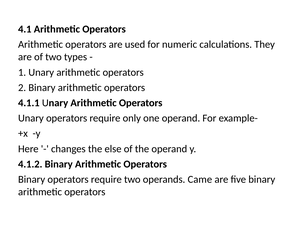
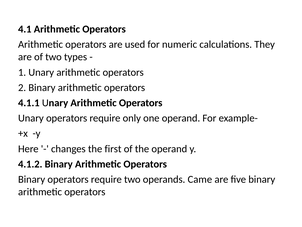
else: else -> first (113, 148)
